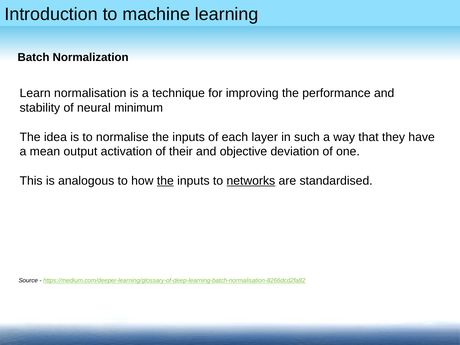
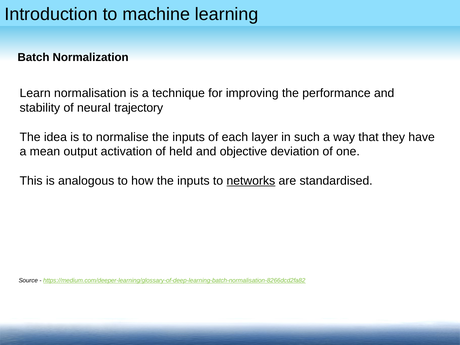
minimum: minimum -> trajectory (139, 108)
their: their -> held (181, 152)
the underline: present -> none (165, 181)
